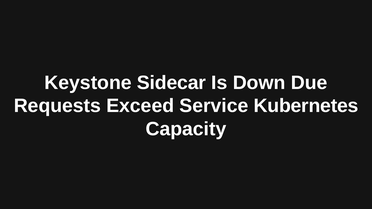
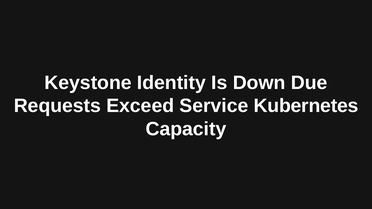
Sidecar: Sidecar -> Identity (171, 83)
